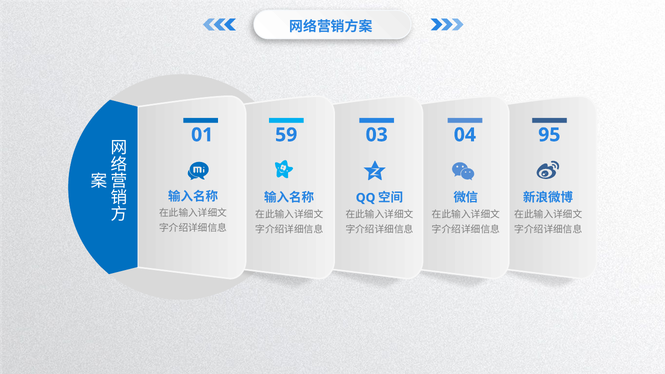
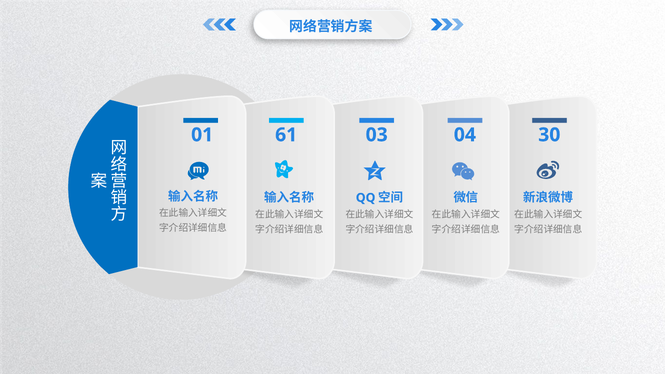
59: 59 -> 61 (286, 135)
95: 95 -> 30 (549, 135)
